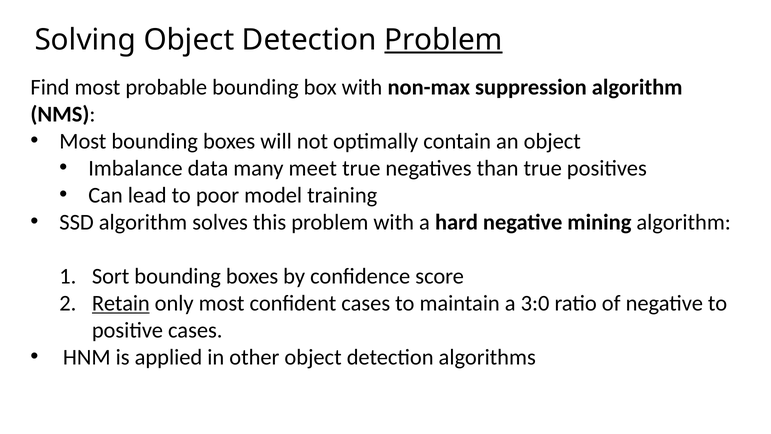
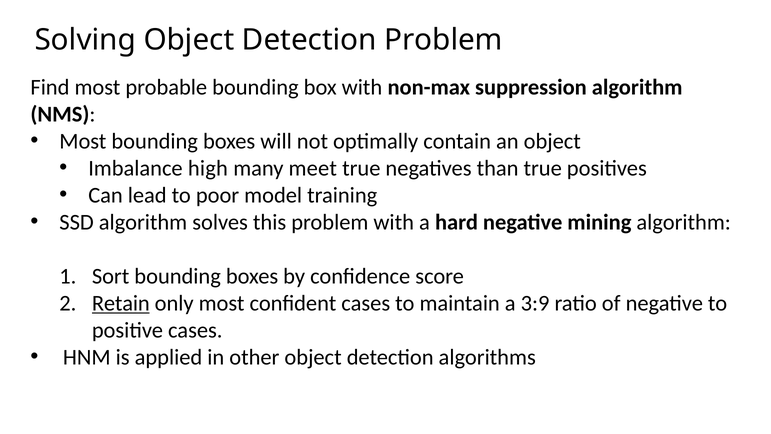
Problem underline: present -> none (443, 40)
data: data -> high (208, 168)
3:0: 3:0 -> 3:9 (535, 303)
